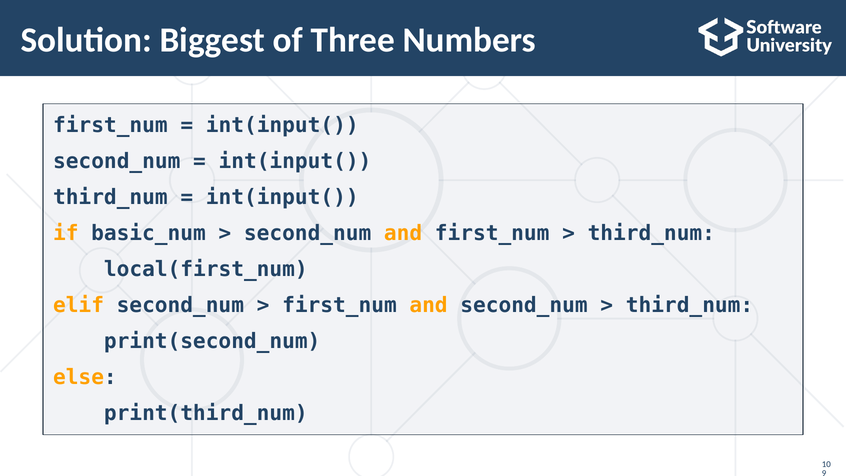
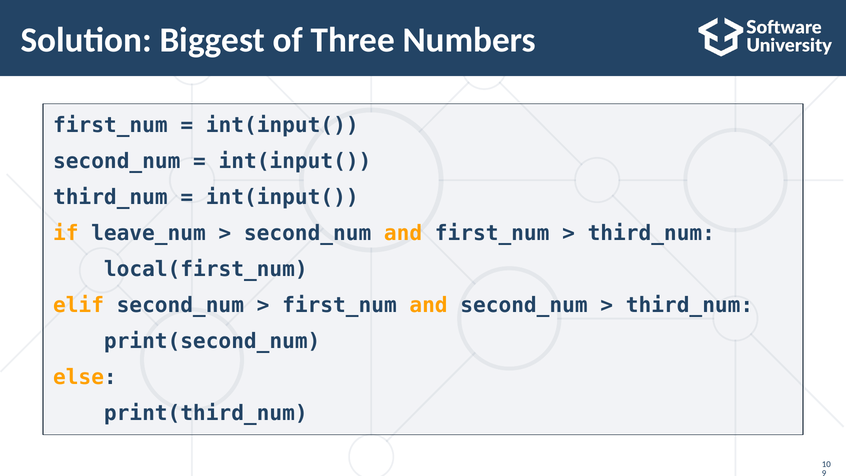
basic_num: basic_num -> leave_num (148, 233)
